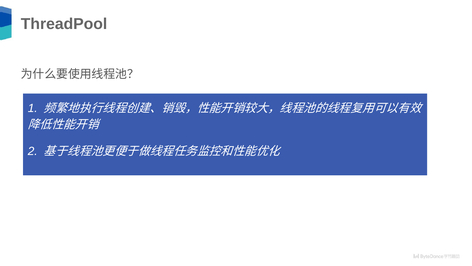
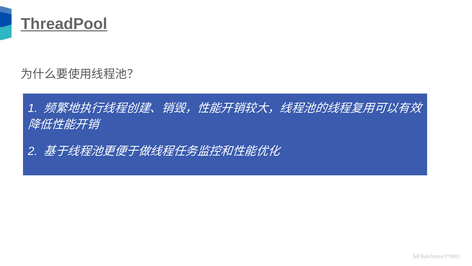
ThreadPool underline: none -> present (64, 24)
